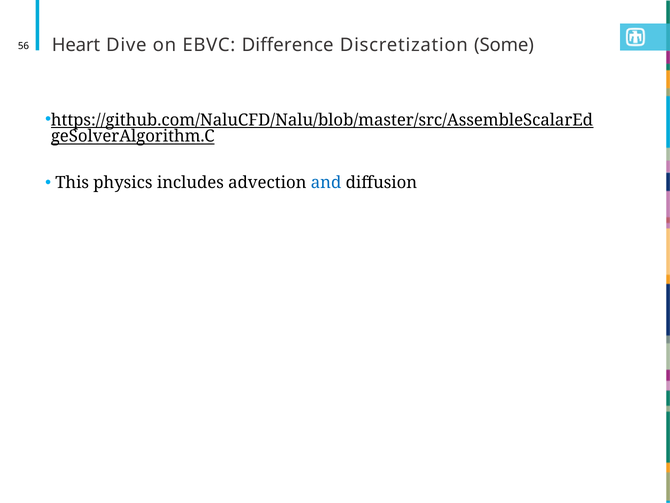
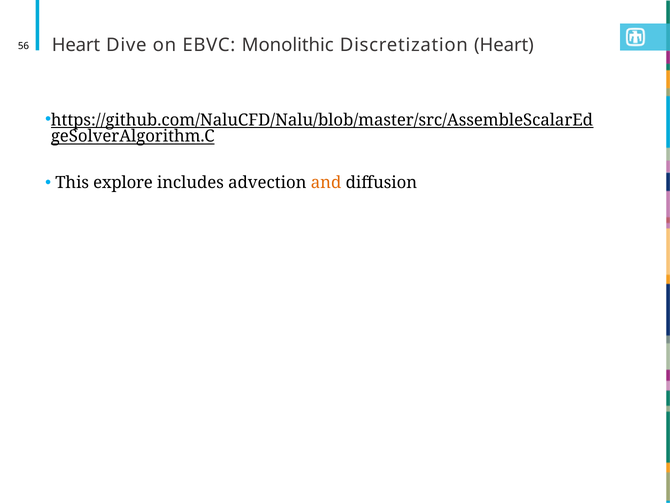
Difference: Difference -> Monolithic (288, 45)
Discretization Some: Some -> Heart (504, 45)
physics: physics -> explore (123, 183)
and colour: blue -> orange (326, 183)
